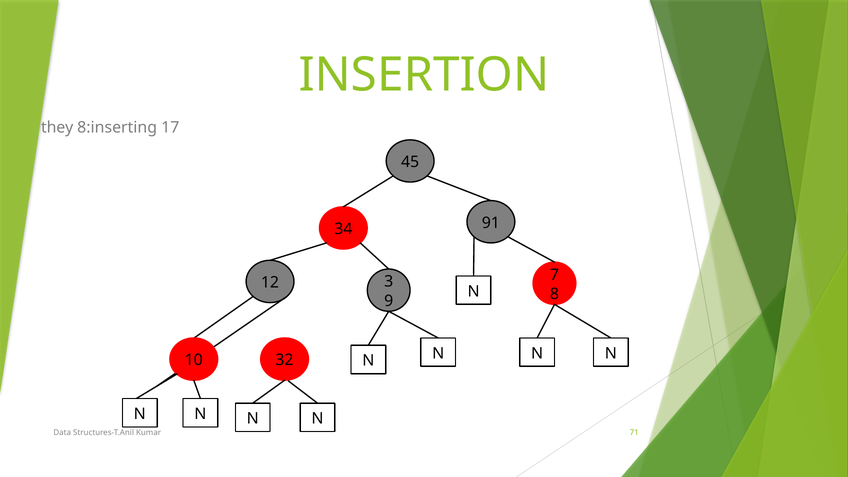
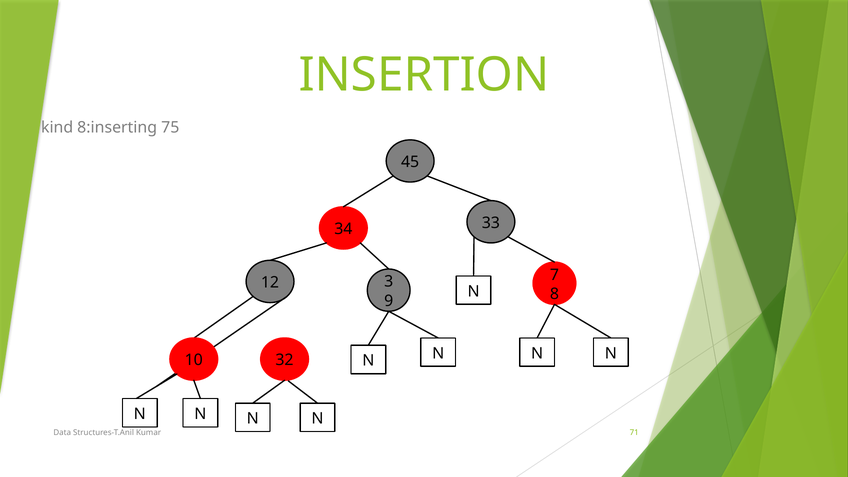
they: they -> kind (57, 128)
17: 17 -> 75 (170, 128)
91: 91 -> 33 (491, 223)
